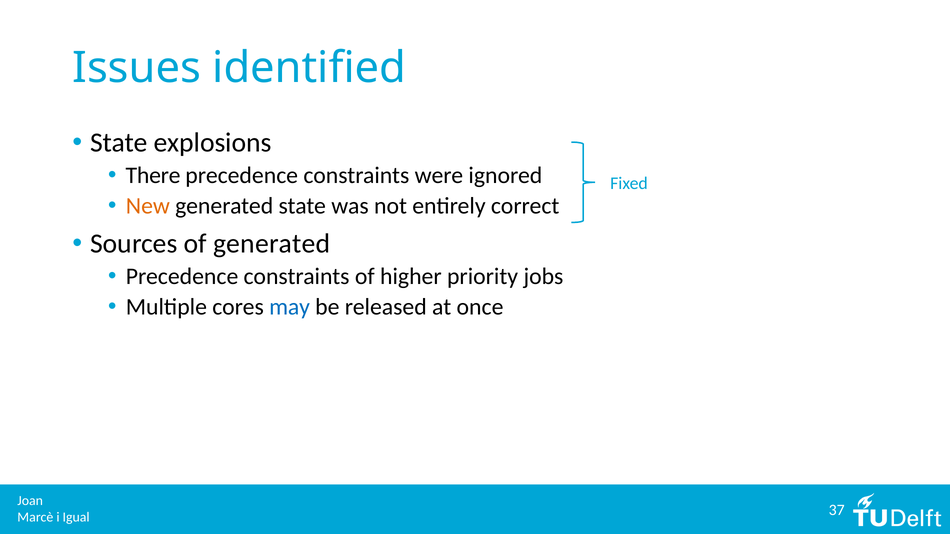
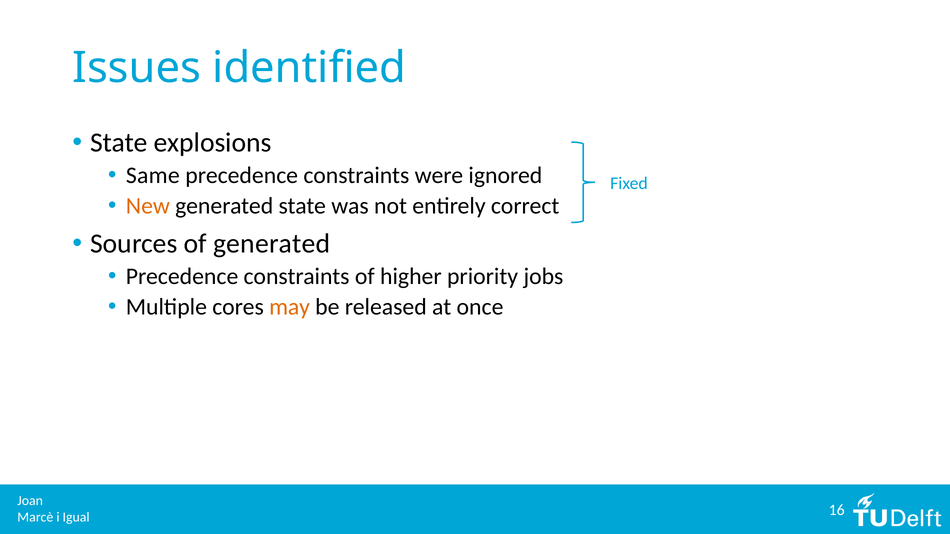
There: There -> Same (153, 175)
may colour: blue -> orange (290, 307)
37: 37 -> 16 (837, 510)
